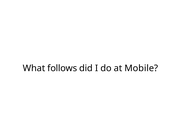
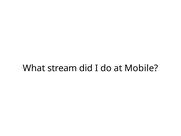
follows: follows -> stream (62, 68)
